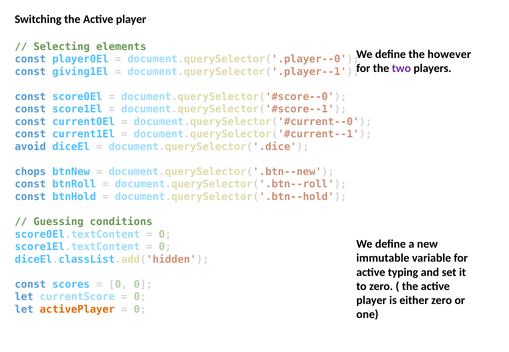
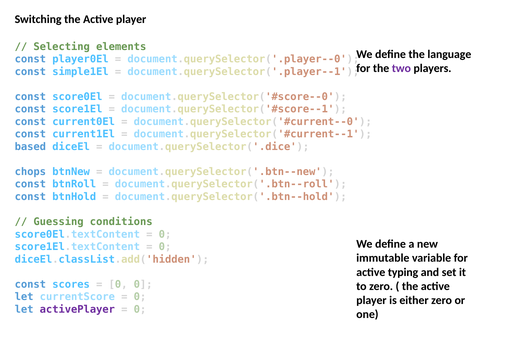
however: however -> language (449, 54)
giving1El: giving1El -> simple1El (80, 72)
avoid: avoid -> based (30, 147)
activePlayer colour: orange -> purple (77, 310)
